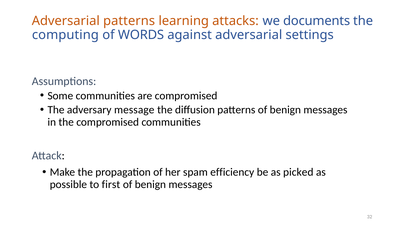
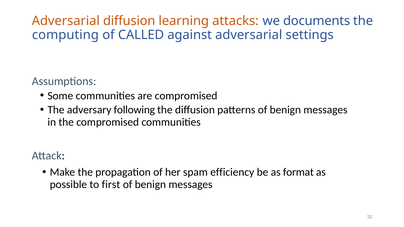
Adversarial patterns: patterns -> diffusion (129, 21)
WORDS: WORDS -> CALLED (141, 35)
message: message -> following (134, 110)
picked: picked -> format (298, 172)
